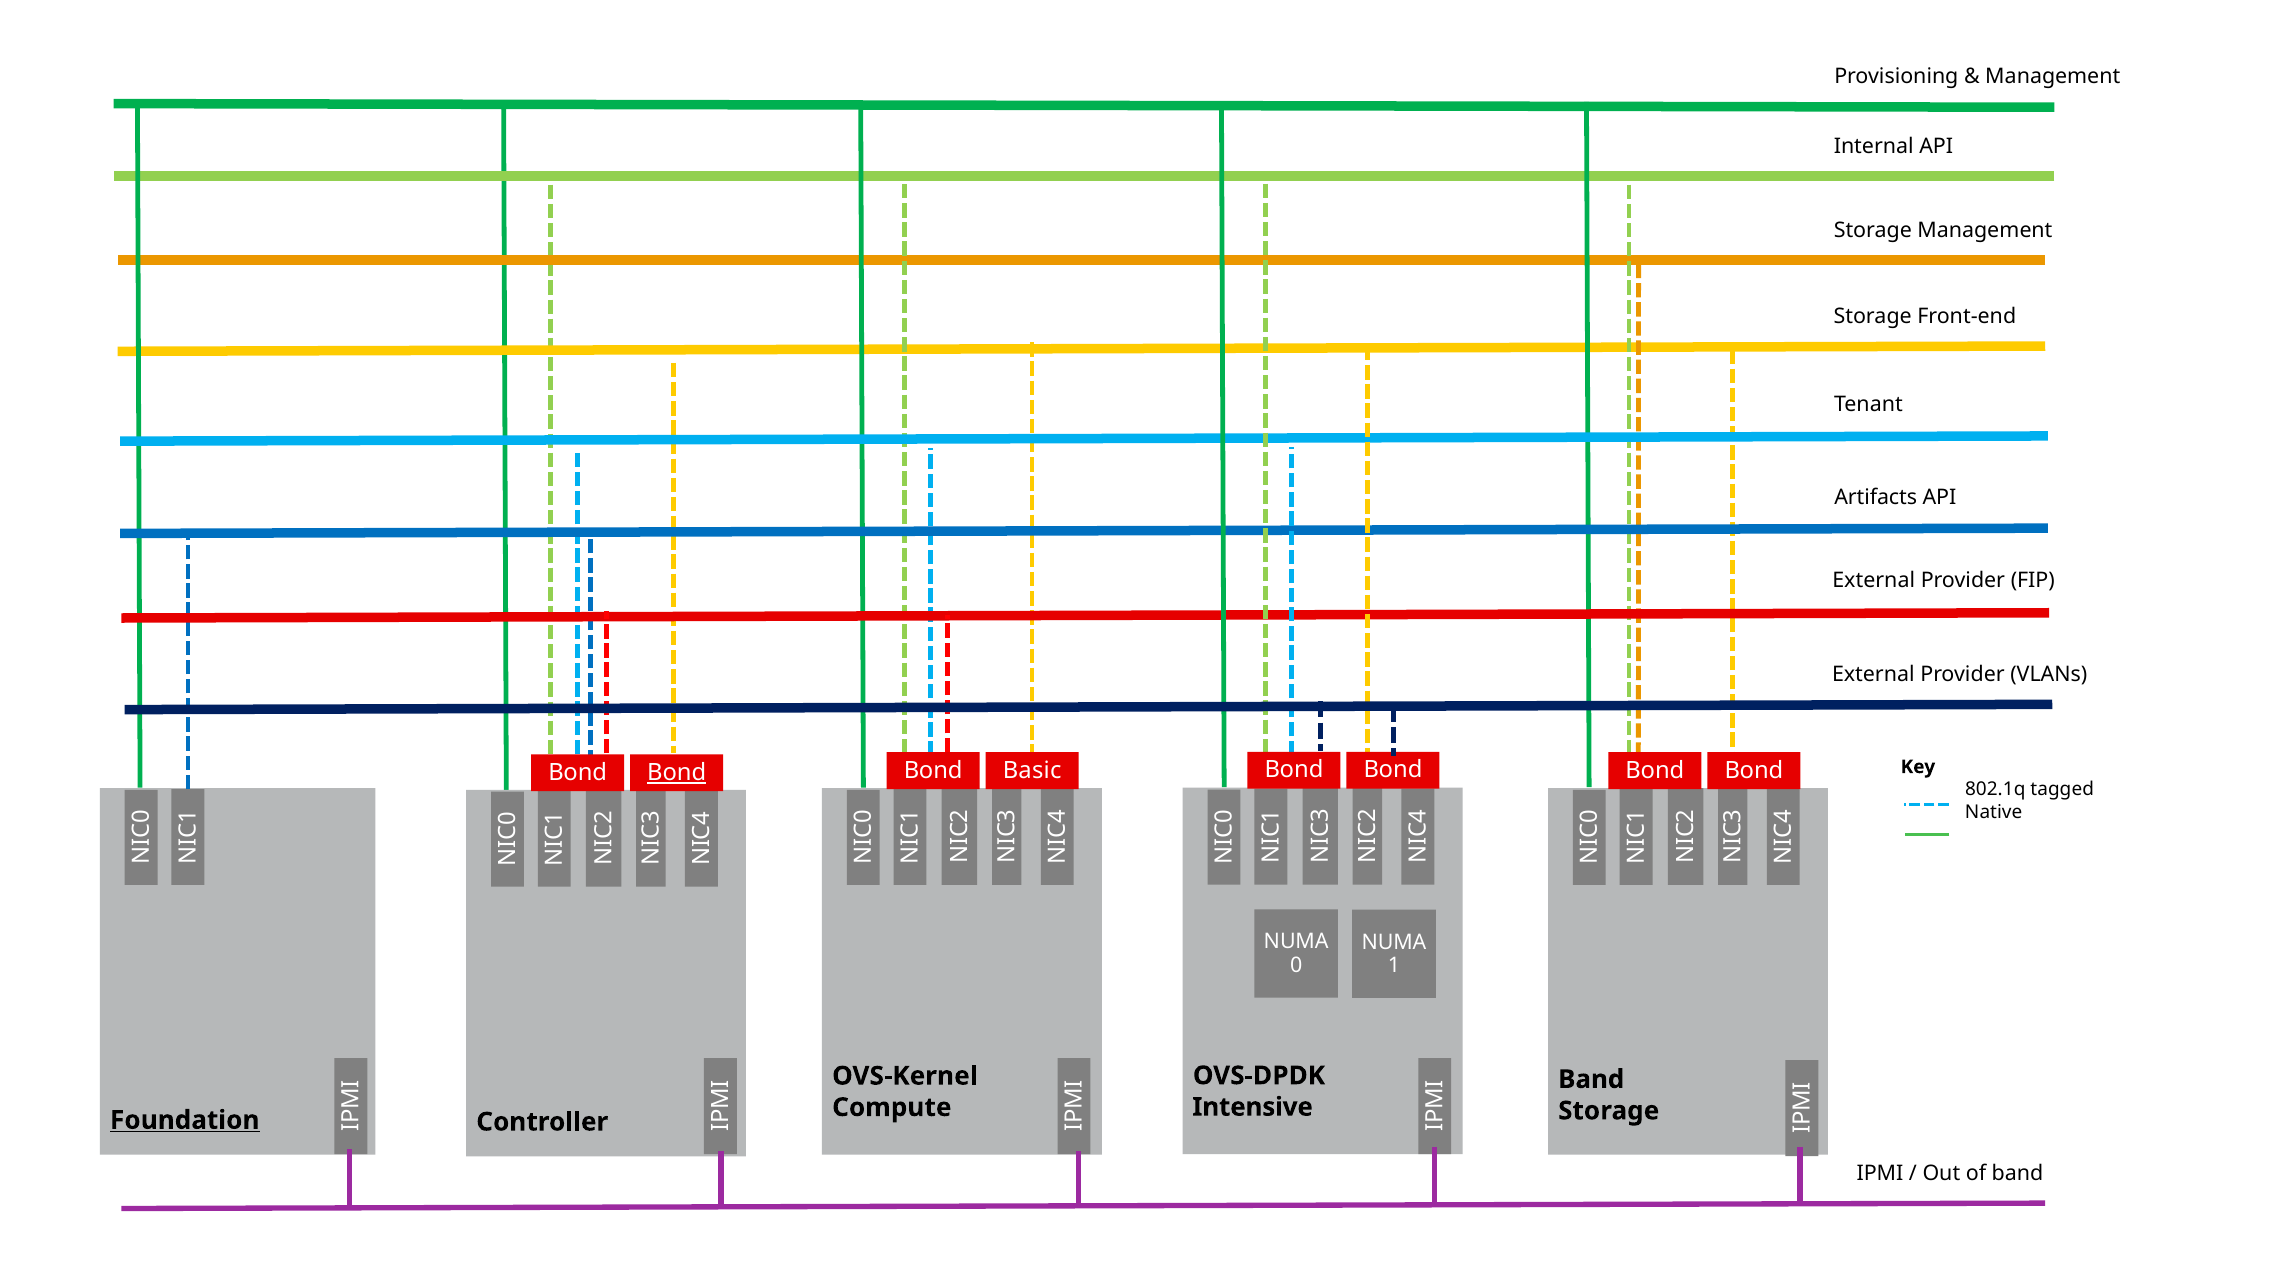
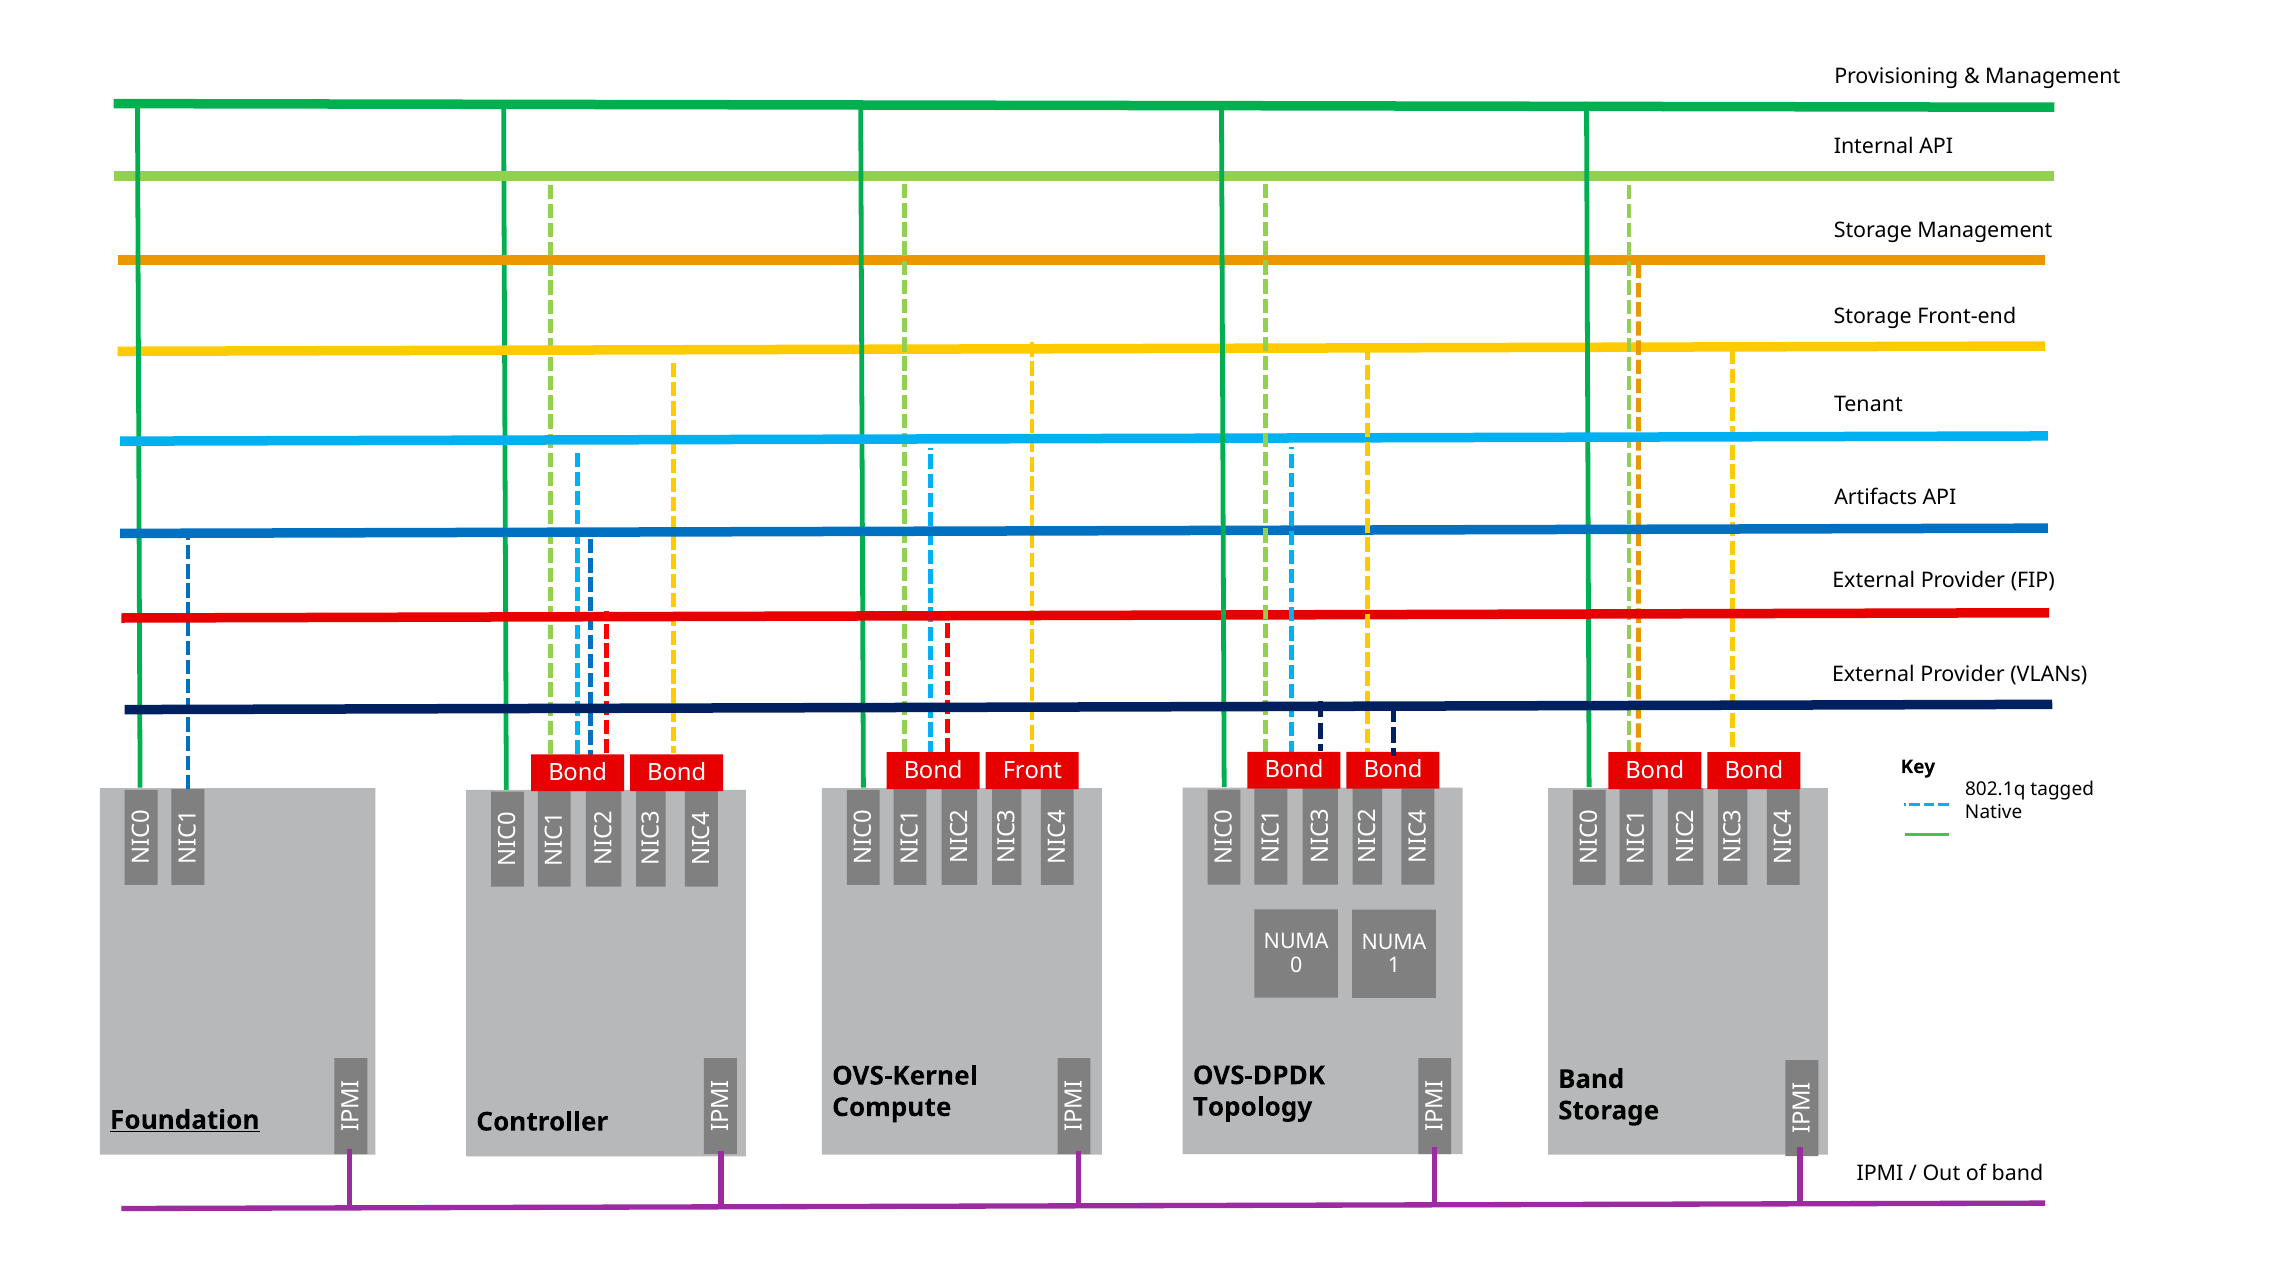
Bond underline: present -> none (677, 773)
Basic: Basic -> Front (1032, 771)
Intensive: Intensive -> Topology (1253, 1107)
